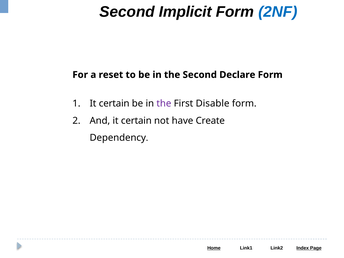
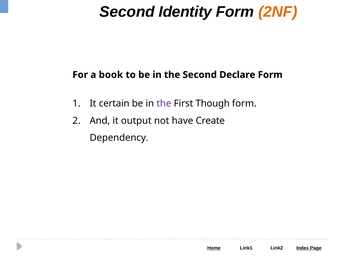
Implicit: Implicit -> Identity (185, 12)
2NF colour: blue -> orange (278, 12)
reset: reset -> book (111, 75)
Disable: Disable -> Though (213, 103)
And it certain: certain -> output (136, 121)
